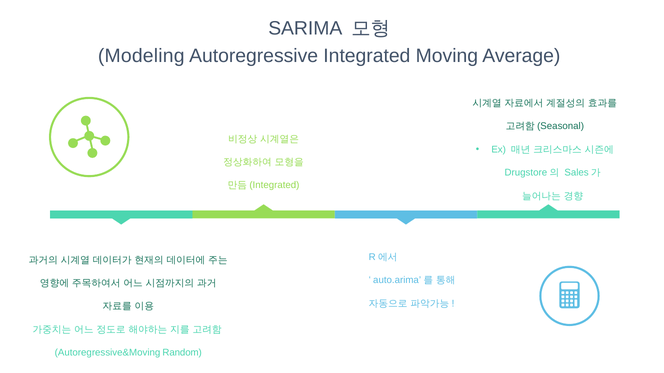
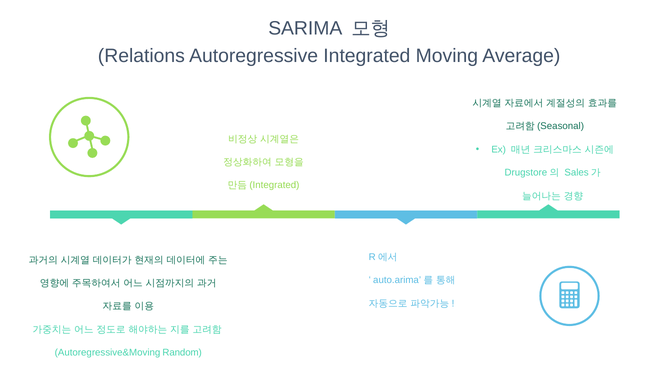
Modeling: Modeling -> Relations (141, 56)
